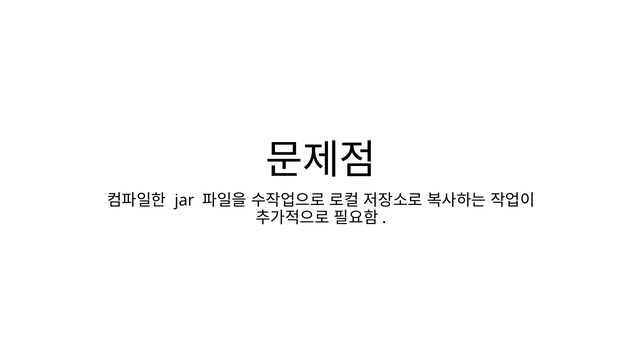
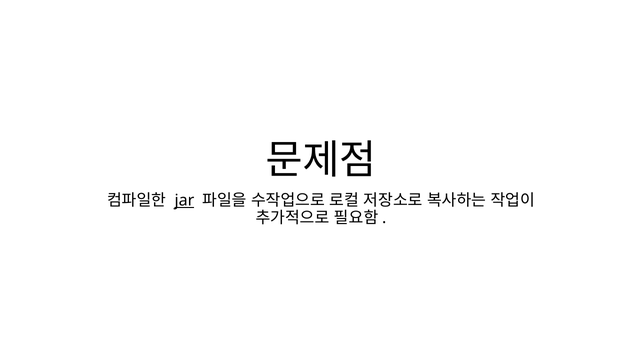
jar underline: none -> present (184, 201)
